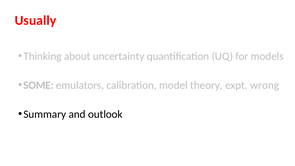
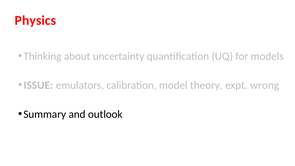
Usually: Usually -> Physics (35, 20)
SOME: SOME -> ISSUE (38, 85)
